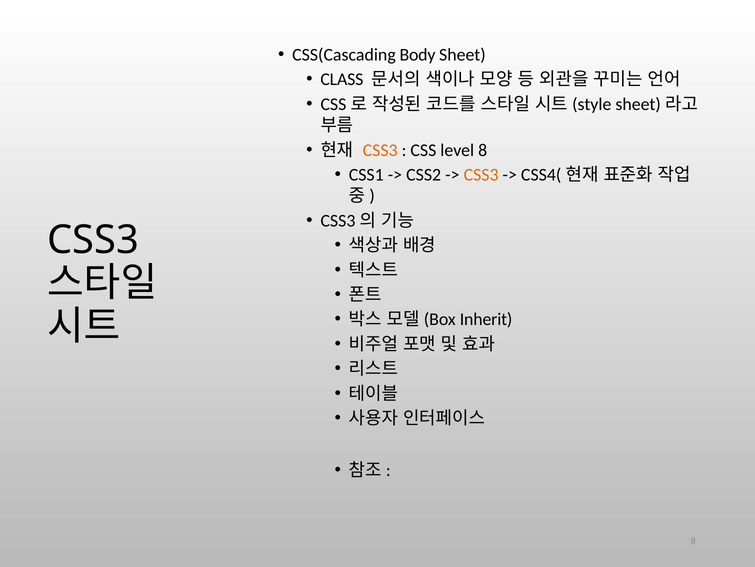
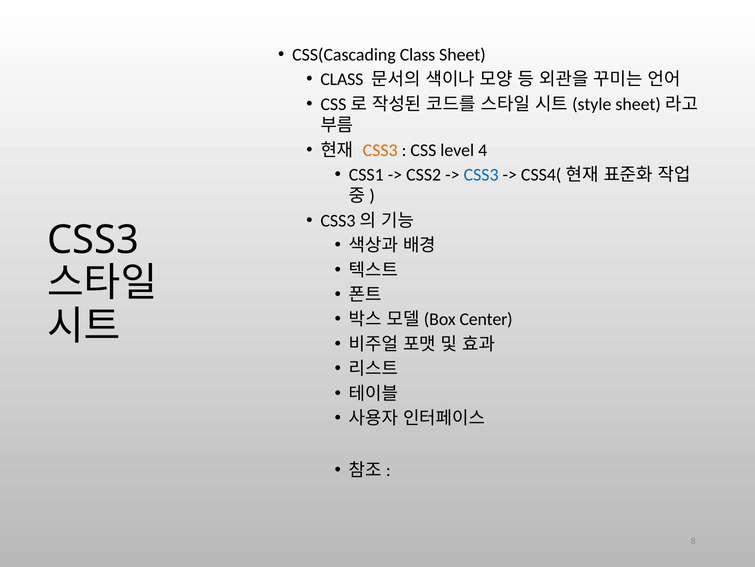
CSS(Cascading Body: Body -> Class (418, 55)
level 8: 8 -> 4 (483, 150)
CSS3 colour: orange -> blue (481, 175)
Inherit: Inherit -> Center (486, 319)
